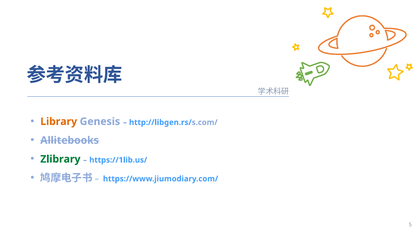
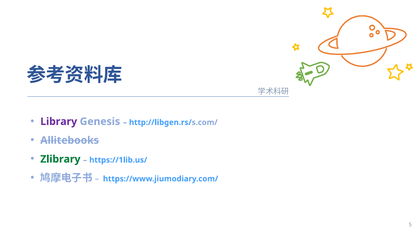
Library colour: orange -> purple (59, 121)
